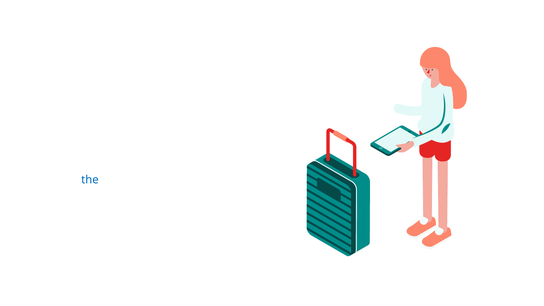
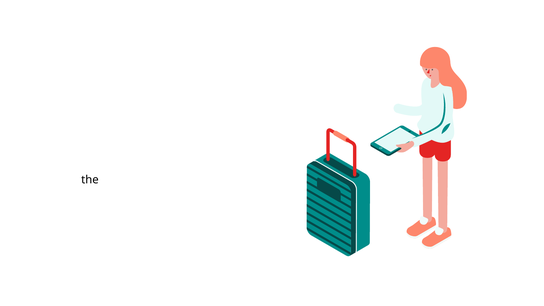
the colour: blue -> black (90, 180)
